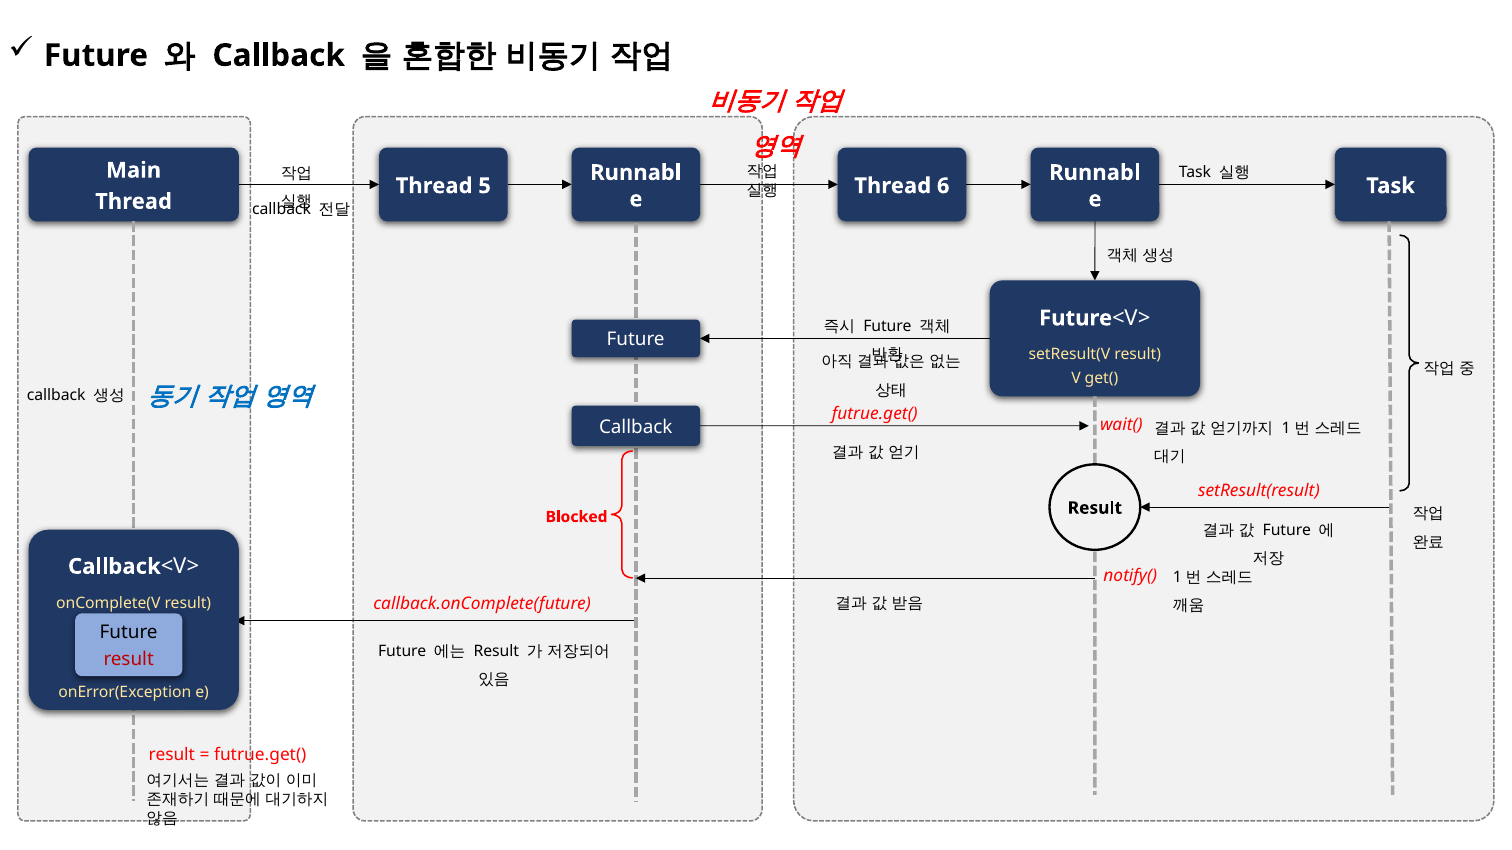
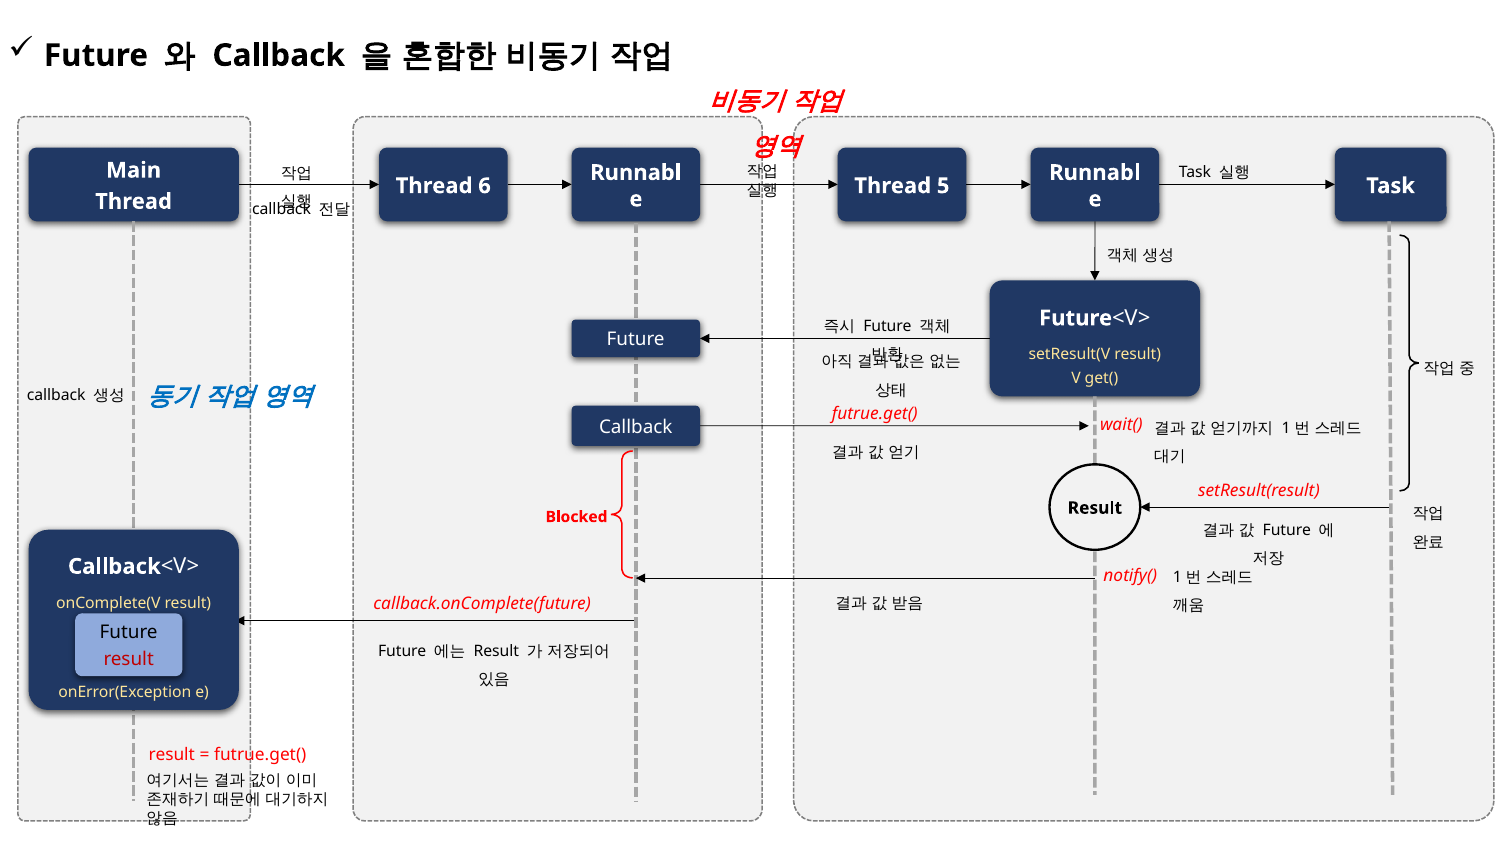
5: 5 -> 6 (485, 186)
6: 6 -> 5 (943, 186)
